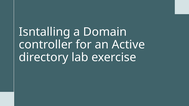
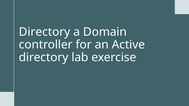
Isntalling: Isntalling -> Directory (45, 32)
